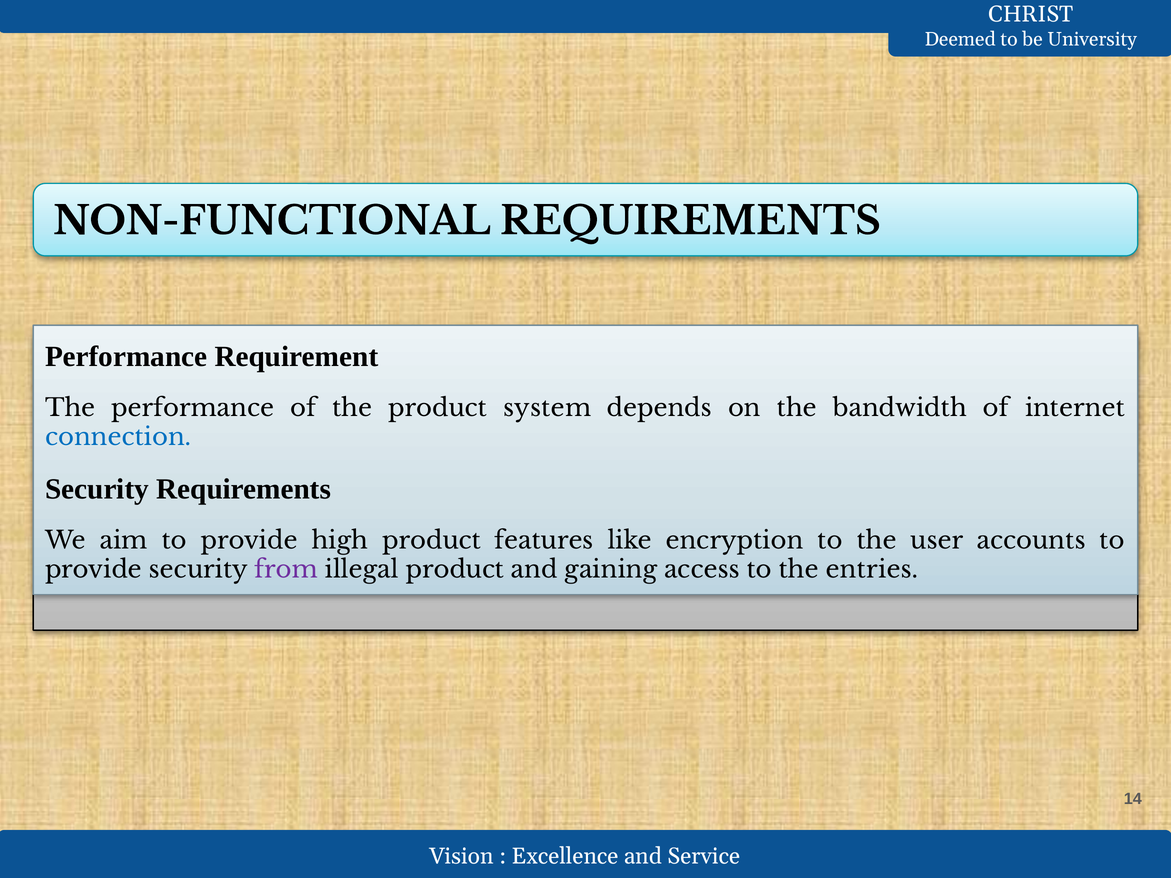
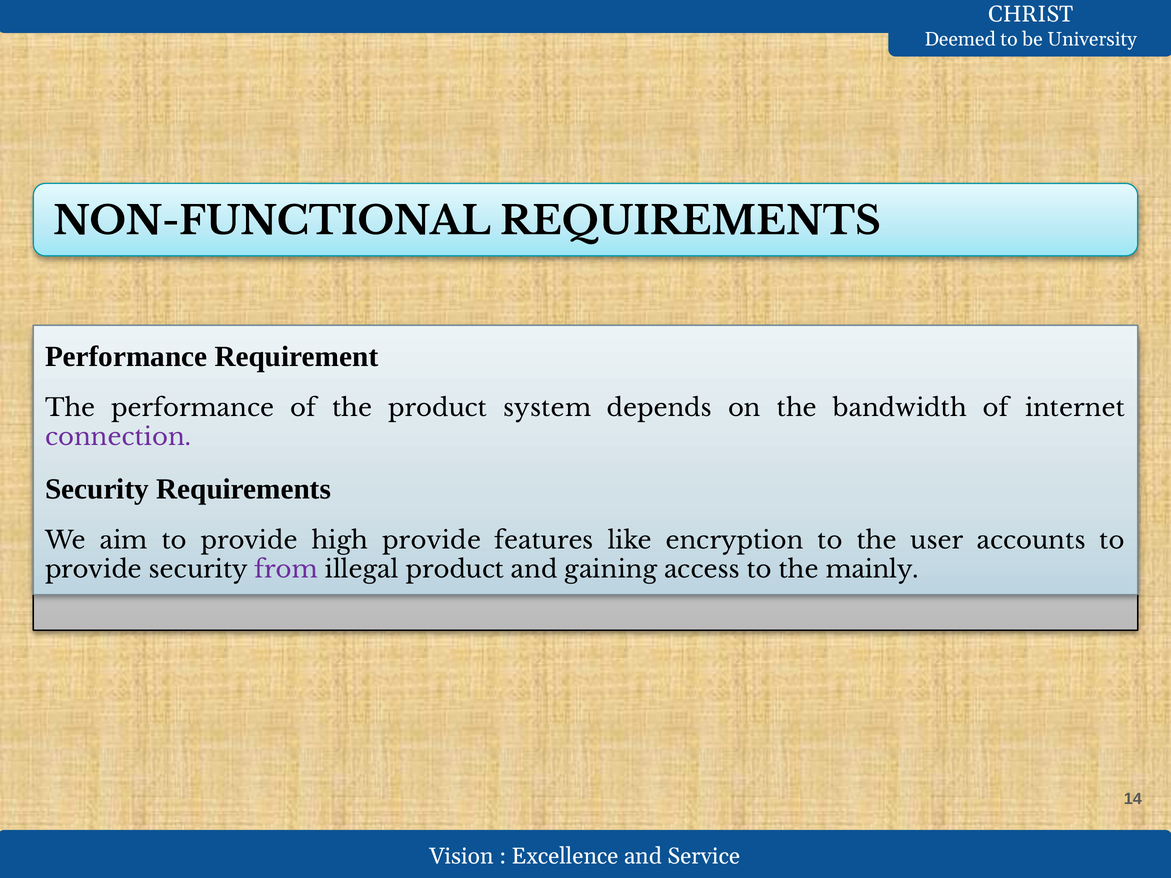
connection colour: blue -> purple (118, 437)
high product: product -> provide (432, 541)
entries: entries -> mainly (872, 570)
